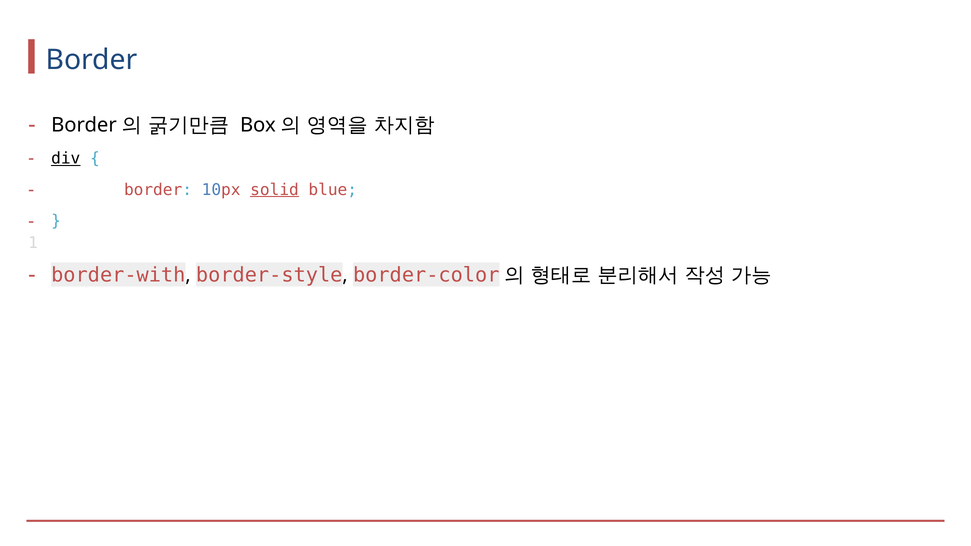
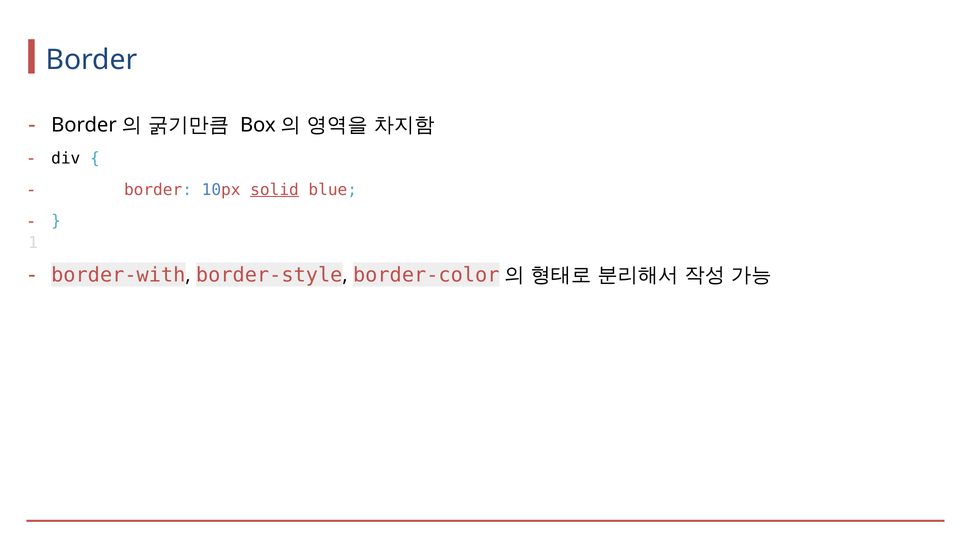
div underline: present -> none (66, 158)
